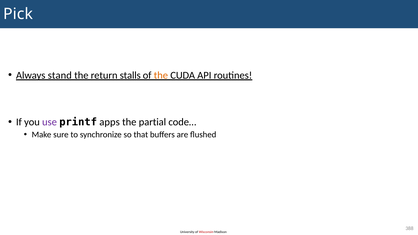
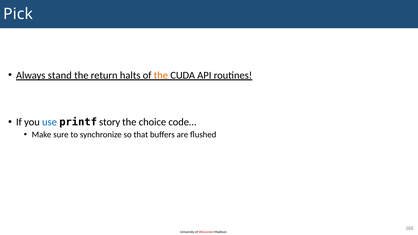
stalls: stalls -> halts (130, 75)
use colour: purple -> blue (50, 122)
apps: apps -> story (110, 122)
partial: partial -> choice (152, 122)
